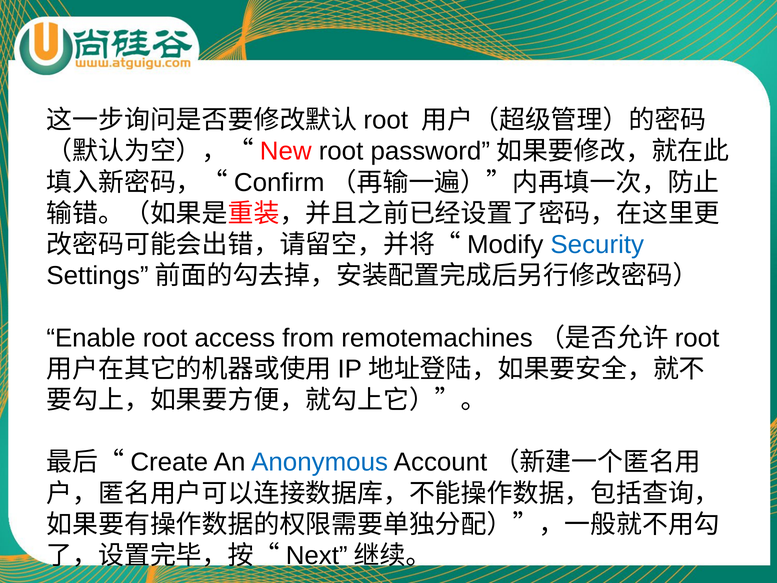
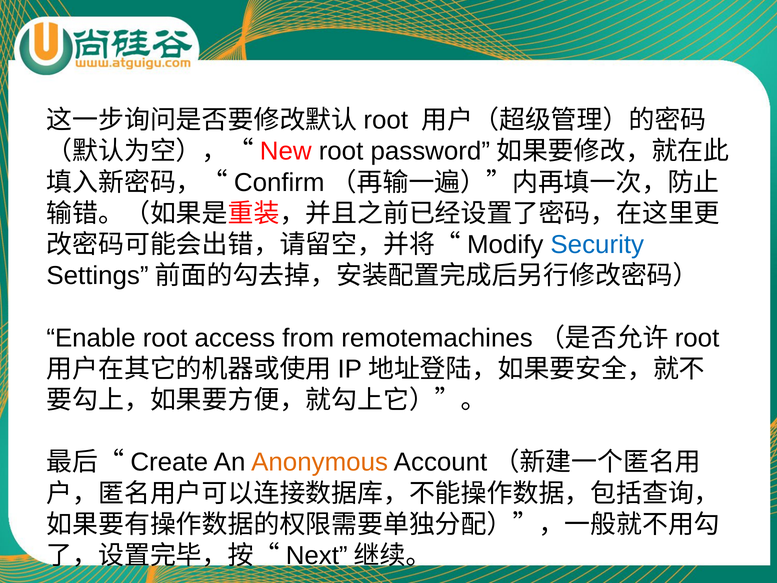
Anonymous colour: blue -> orange (320, 462)
